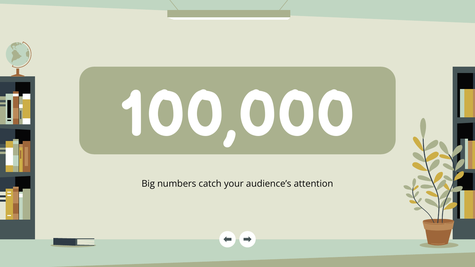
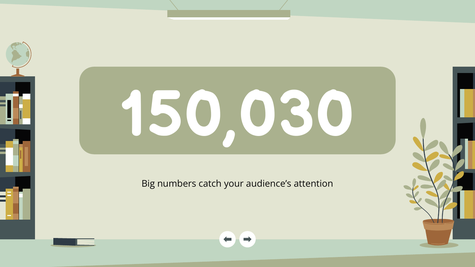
100,000: 100,000 -> 150,030 (237, 115)
